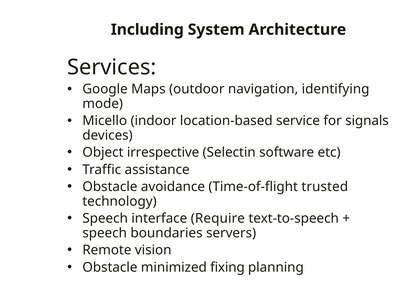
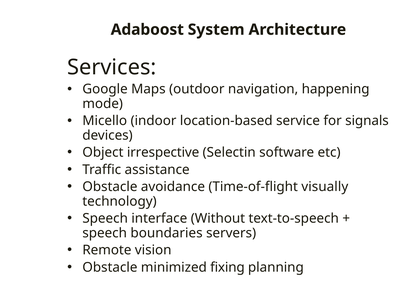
Including: Including -> Adaboost (147, 30)
identifying: identifying -> happening (336, 89)
trusted: trusted -> visually (325, 187)
Require: Require -> Without (218, 219)
